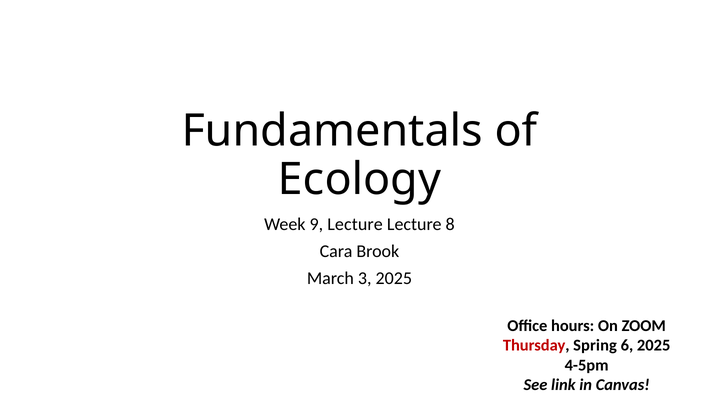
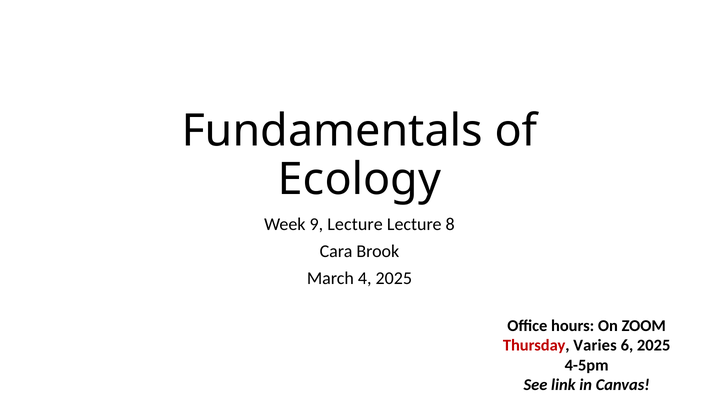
3: 3 -> 4 (365, 279)
Spring: Spring -> Varies (595, 346)
